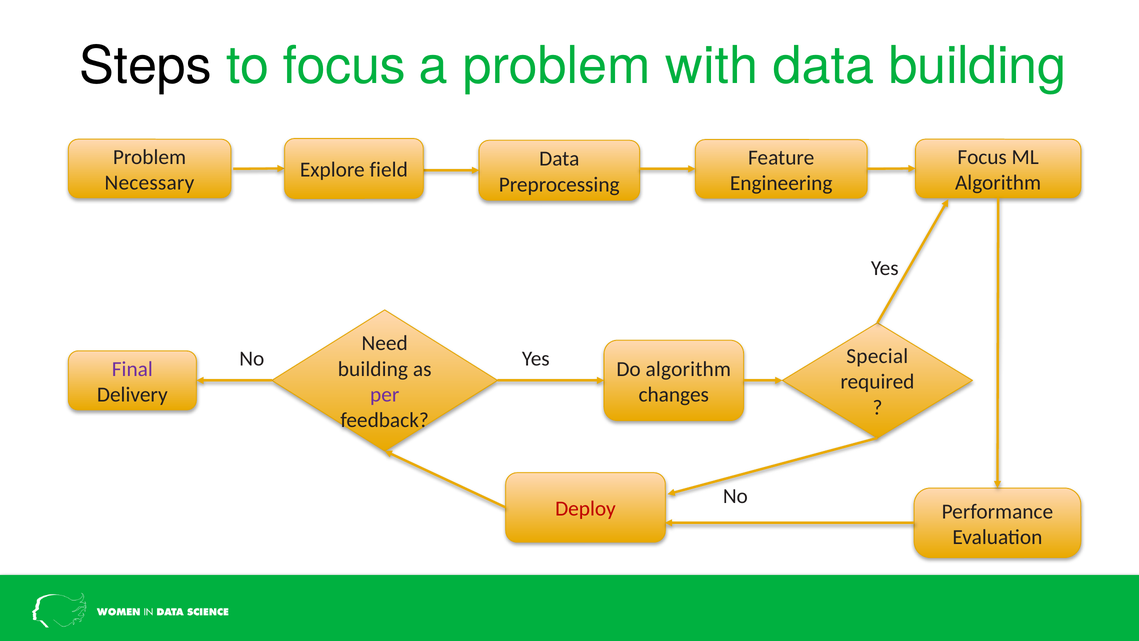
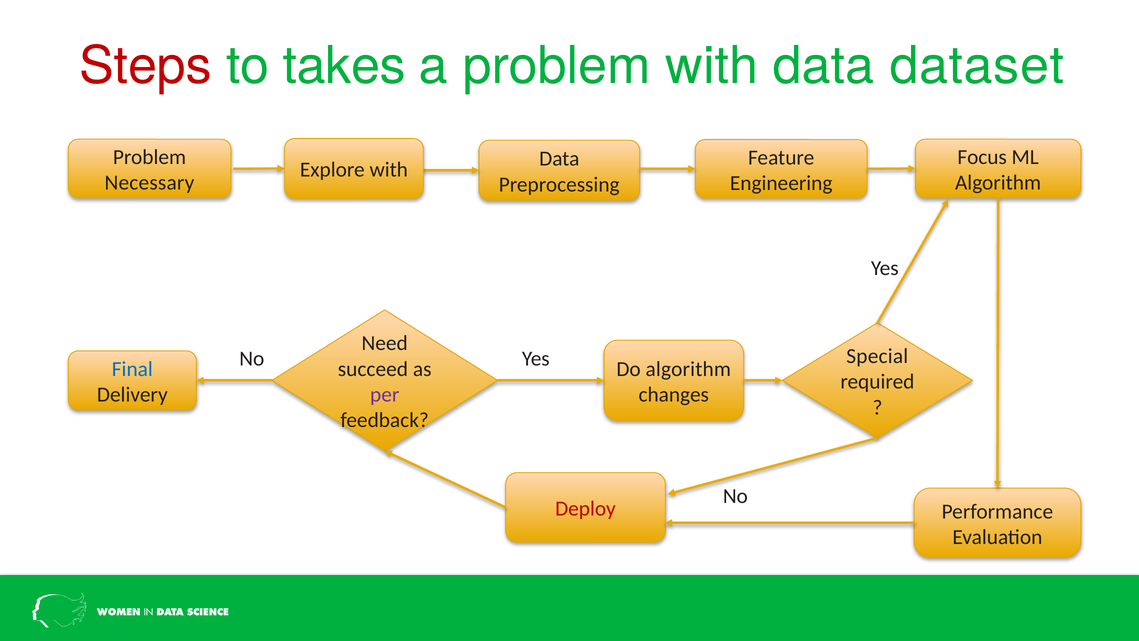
Steps colour: black -> red (145, 66)
to focus: focus -> takes (344, 66)
data building: building -> dataset (977, 66)
Explore field: field -> with (389, 170)
Final colour: purple -> blue (132, 369)
building: building -> succeed (373, 369)
